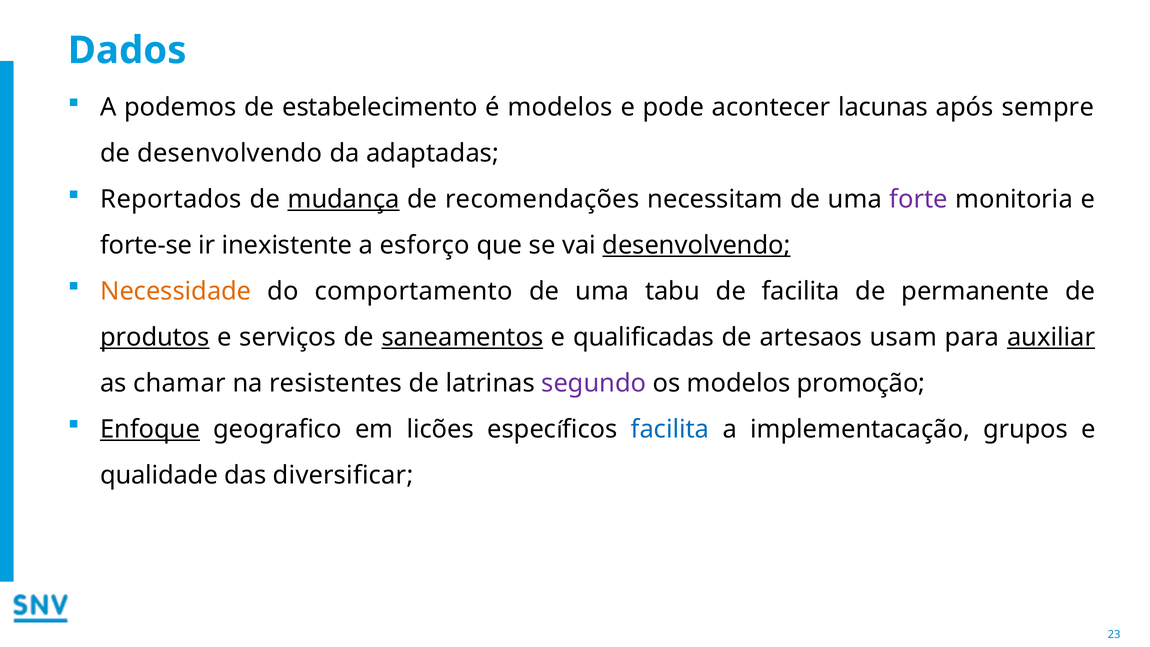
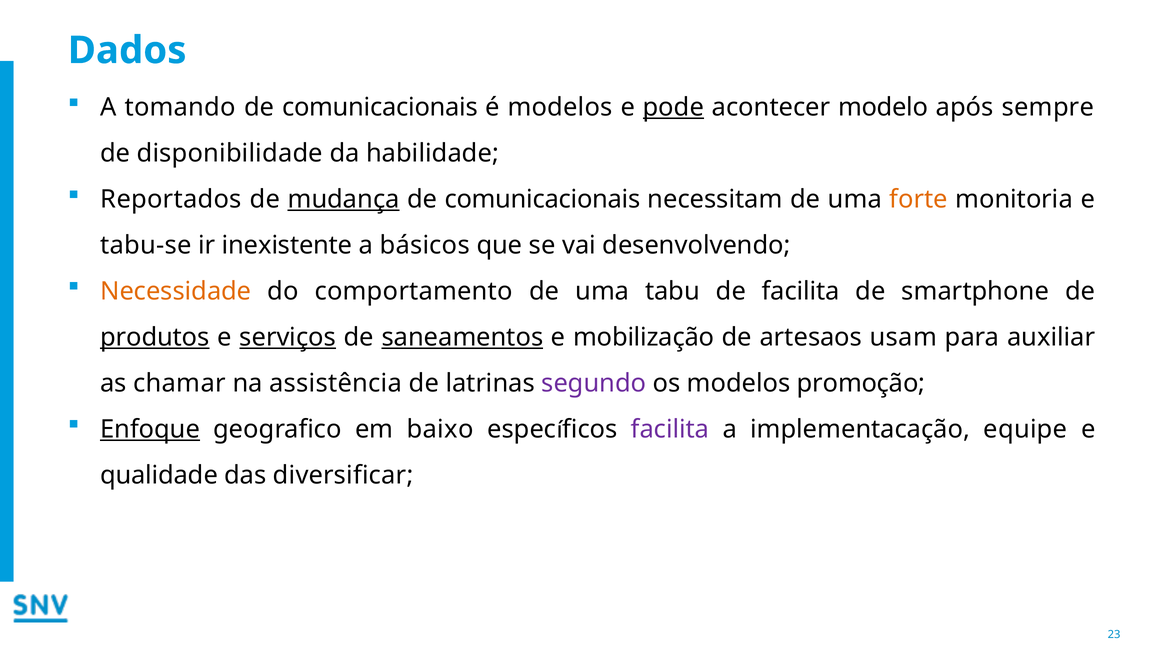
podemos: podemos -> tomando (180, 107)
estabelecimento: estabelecimento -> comunicacionais (380, 107)
pode underline: none -> present (673, 107)
lacunas: lacunas -> modelo (883, 107)
de desenvolvendo: desenvolvendo -> disponibilidade (230, 153)
adaptadas: adaptadas -> habilidade (433, 153)
recomendações: recomendações -> comunicacionais (542, 199)
forte colour: purple -> orange (919, 199)
forte-se: forte-se -> tabu-se (146, 245)
esforço: esforço -> básicos (425, 245)
desenvolvendo underline: present -> none (697, 245)
permanente: permanente -> smartphone (975, 291)
serviços underline: none -> present (288, 337)
qualificadas: qualificadas -> mobilização (644, 337)
auxiliar underline: present -> none (1051, 337)
resistentes: resistentes -> assistência (336, 383)
licões: licões -> baixo (440, 429)
facilita colour: blue -> purple (670, 429)
grupos: grupos -> equipe (1025, 429)
